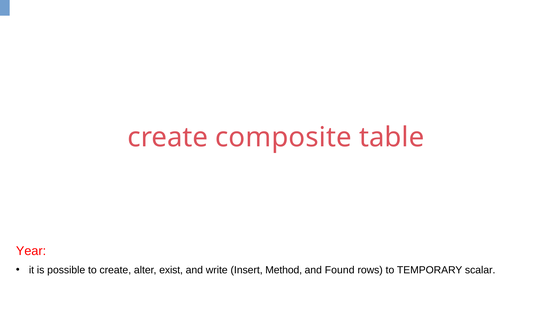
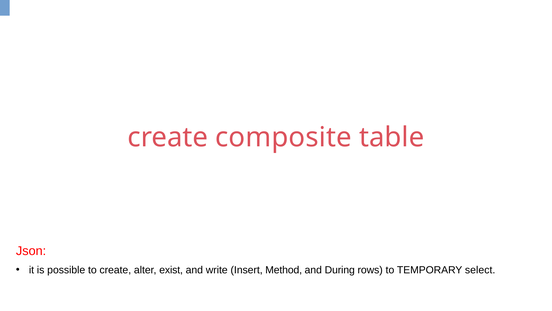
Year: Year -> Json (31, 251)
Found: Found -> During (340, 270)
scalar: scalar -> select (480, 270)
